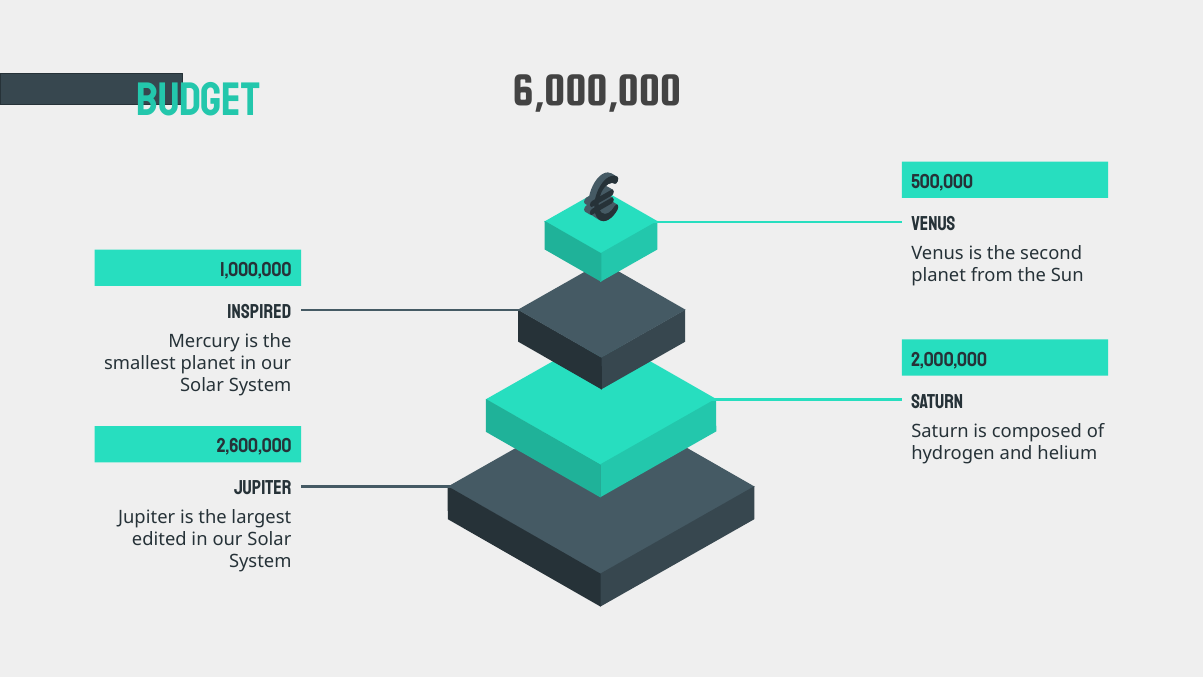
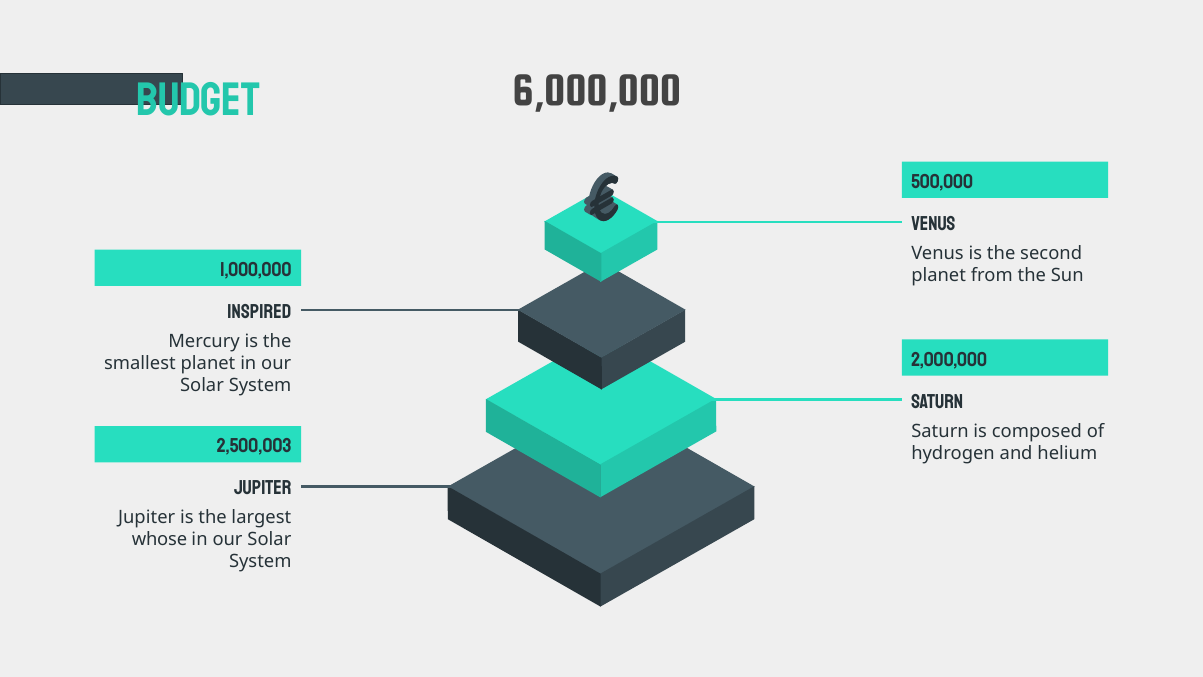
2,600,000: 2,600,000 -> 2,500,003 (254, 446)
edited: edited -> whose (159, 540)
